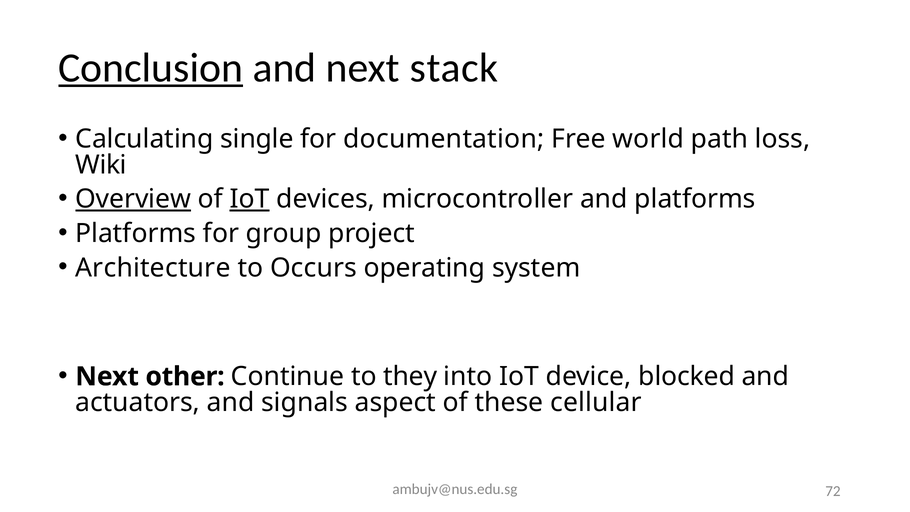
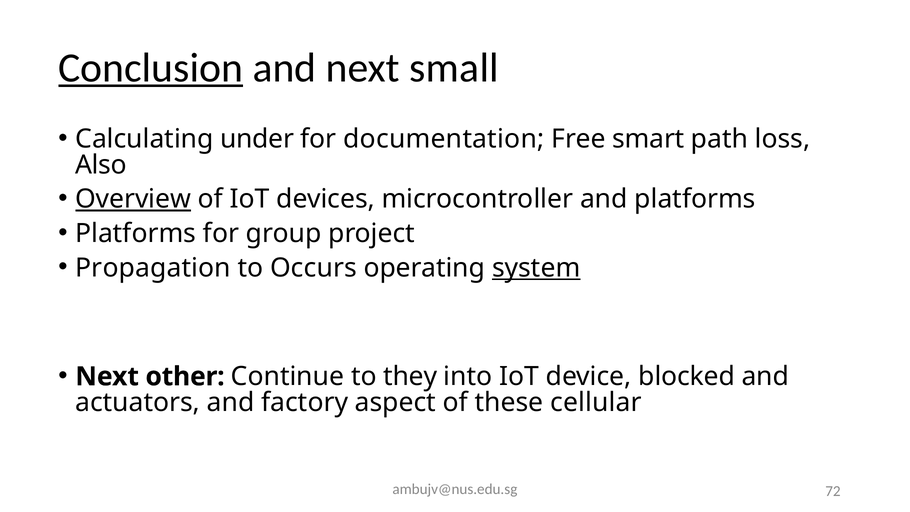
stack: stack -> small (454, 68)
single: single -> under (257, 139)
world: world -> smart (648, 139)
Wiki: Wiki -> Also (101, 165)
IoT underline: present -> none (250, 199)
Architecture: Architecture -> Propagation (153, 268)
system underline: none -> present (536, 268)
signals: signals -> factory (305, 402)
